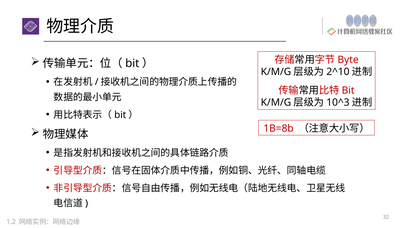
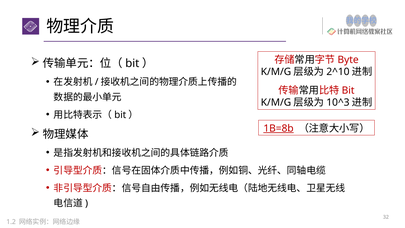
1B=8b underline: none -> present (279, 128)
